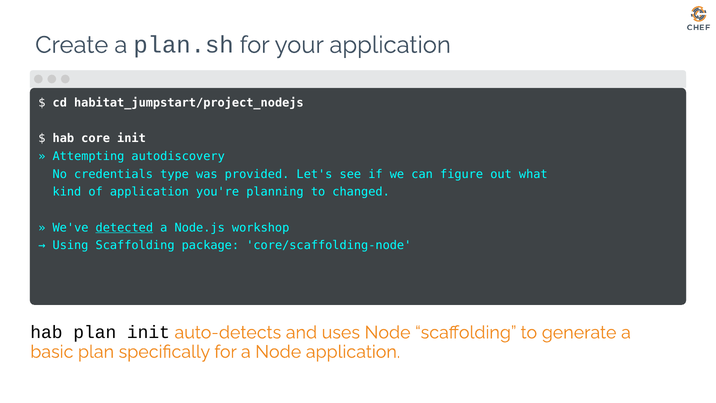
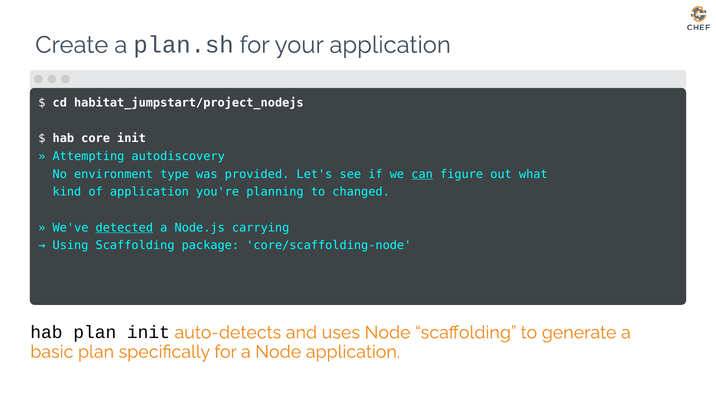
credentials: credentials -> environment (114, 174)
can underline: none -> present (422, 174)
workshop: workshop -> carrying (261, 228)
